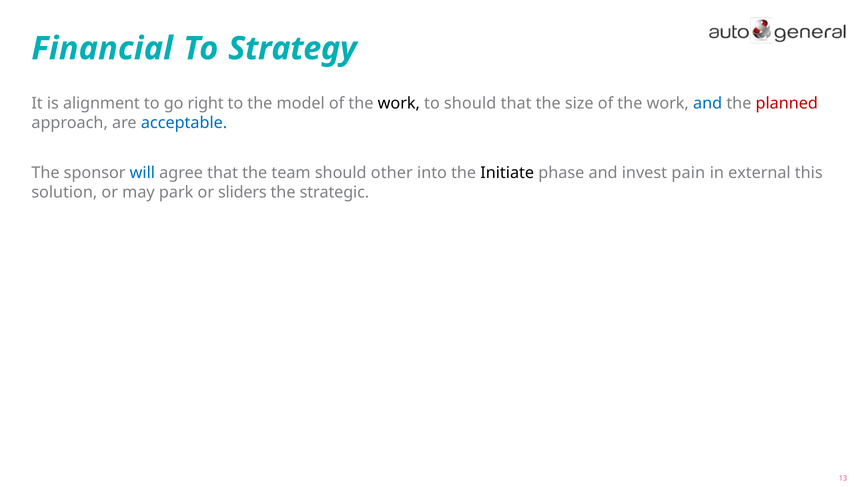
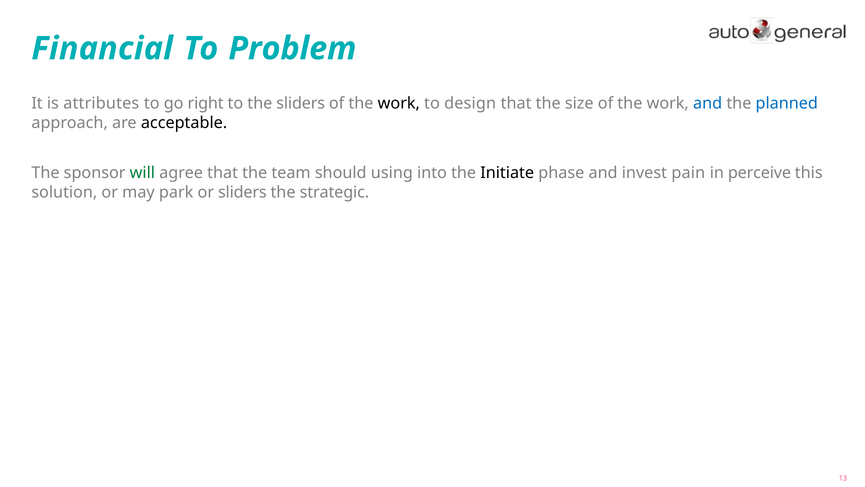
Strategy: Strategy -> Problem (292, 48)
alignment: alignment -> attributes (101, 103)
the model: model -> sliders (301, 103)
to should: should -> design (470, 103)
planned colour: red -> blue (787, 103)
acceptable colour: blue -> black (184, 123)
will colour: blue -> green (142, 173)
other: other -> using (392, 173)
external: external -> perceive (759, 173)
